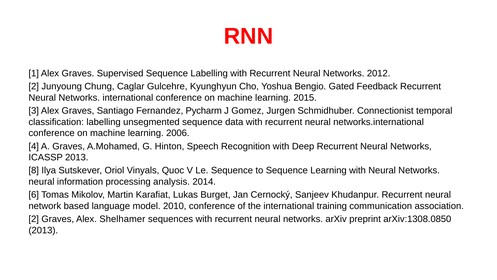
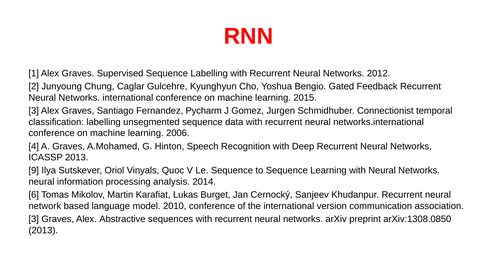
8: 8 -> 9 (34, 170)
training: training -> version (332, 206)
2: 2 -> 3 (34, 219)
Shelhamer: Shelhamer -> Abstractive (122, 219)
